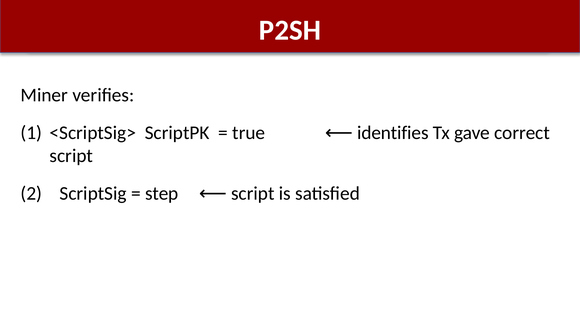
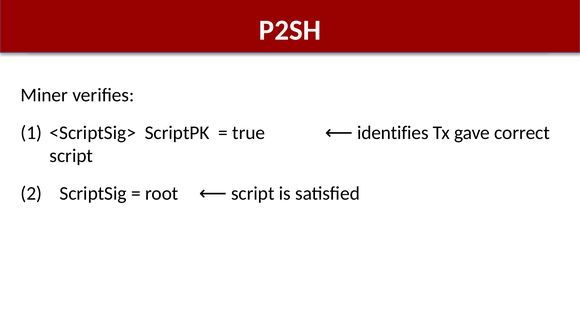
step: step -> root (162, 194)
